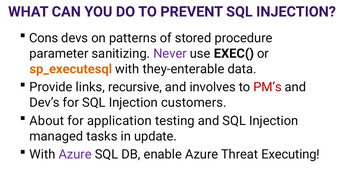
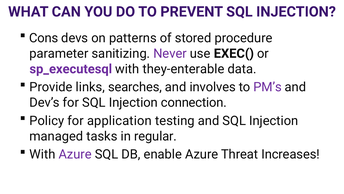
sp_executesql colour: orange -> purple (71, 69)
recursive: recursive -> searches (135, 87)
PM’s colour: red -> purple (268, 87)
customers: customers -> connection (194, 102)
About: About -> Policy (47, 120)
update: update -> regular (155, 136)
Executing: Executing -> Increases (290, 154)
